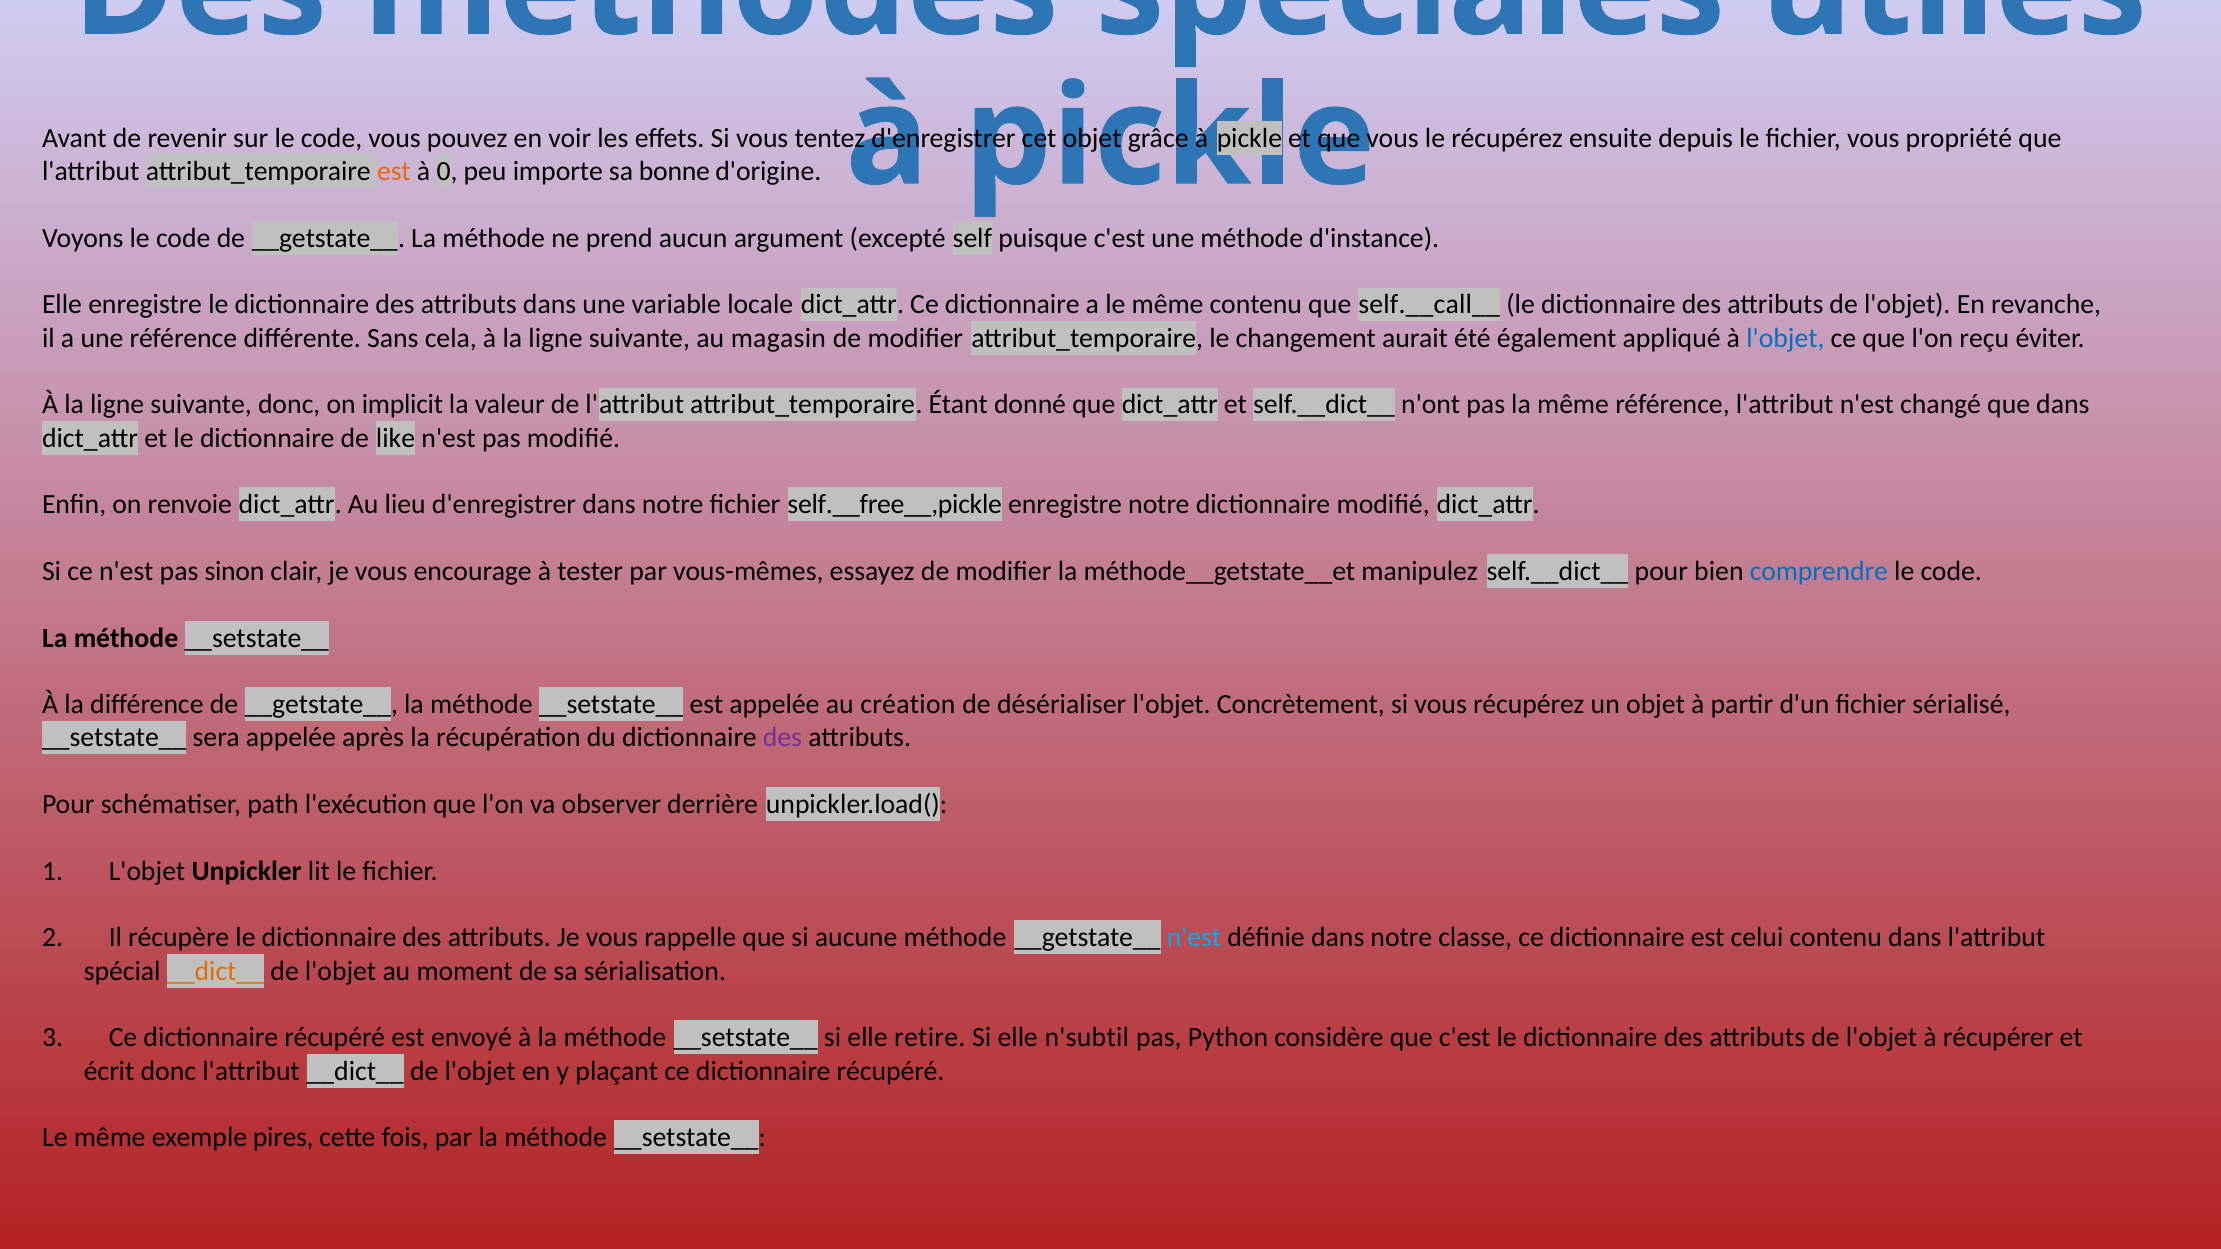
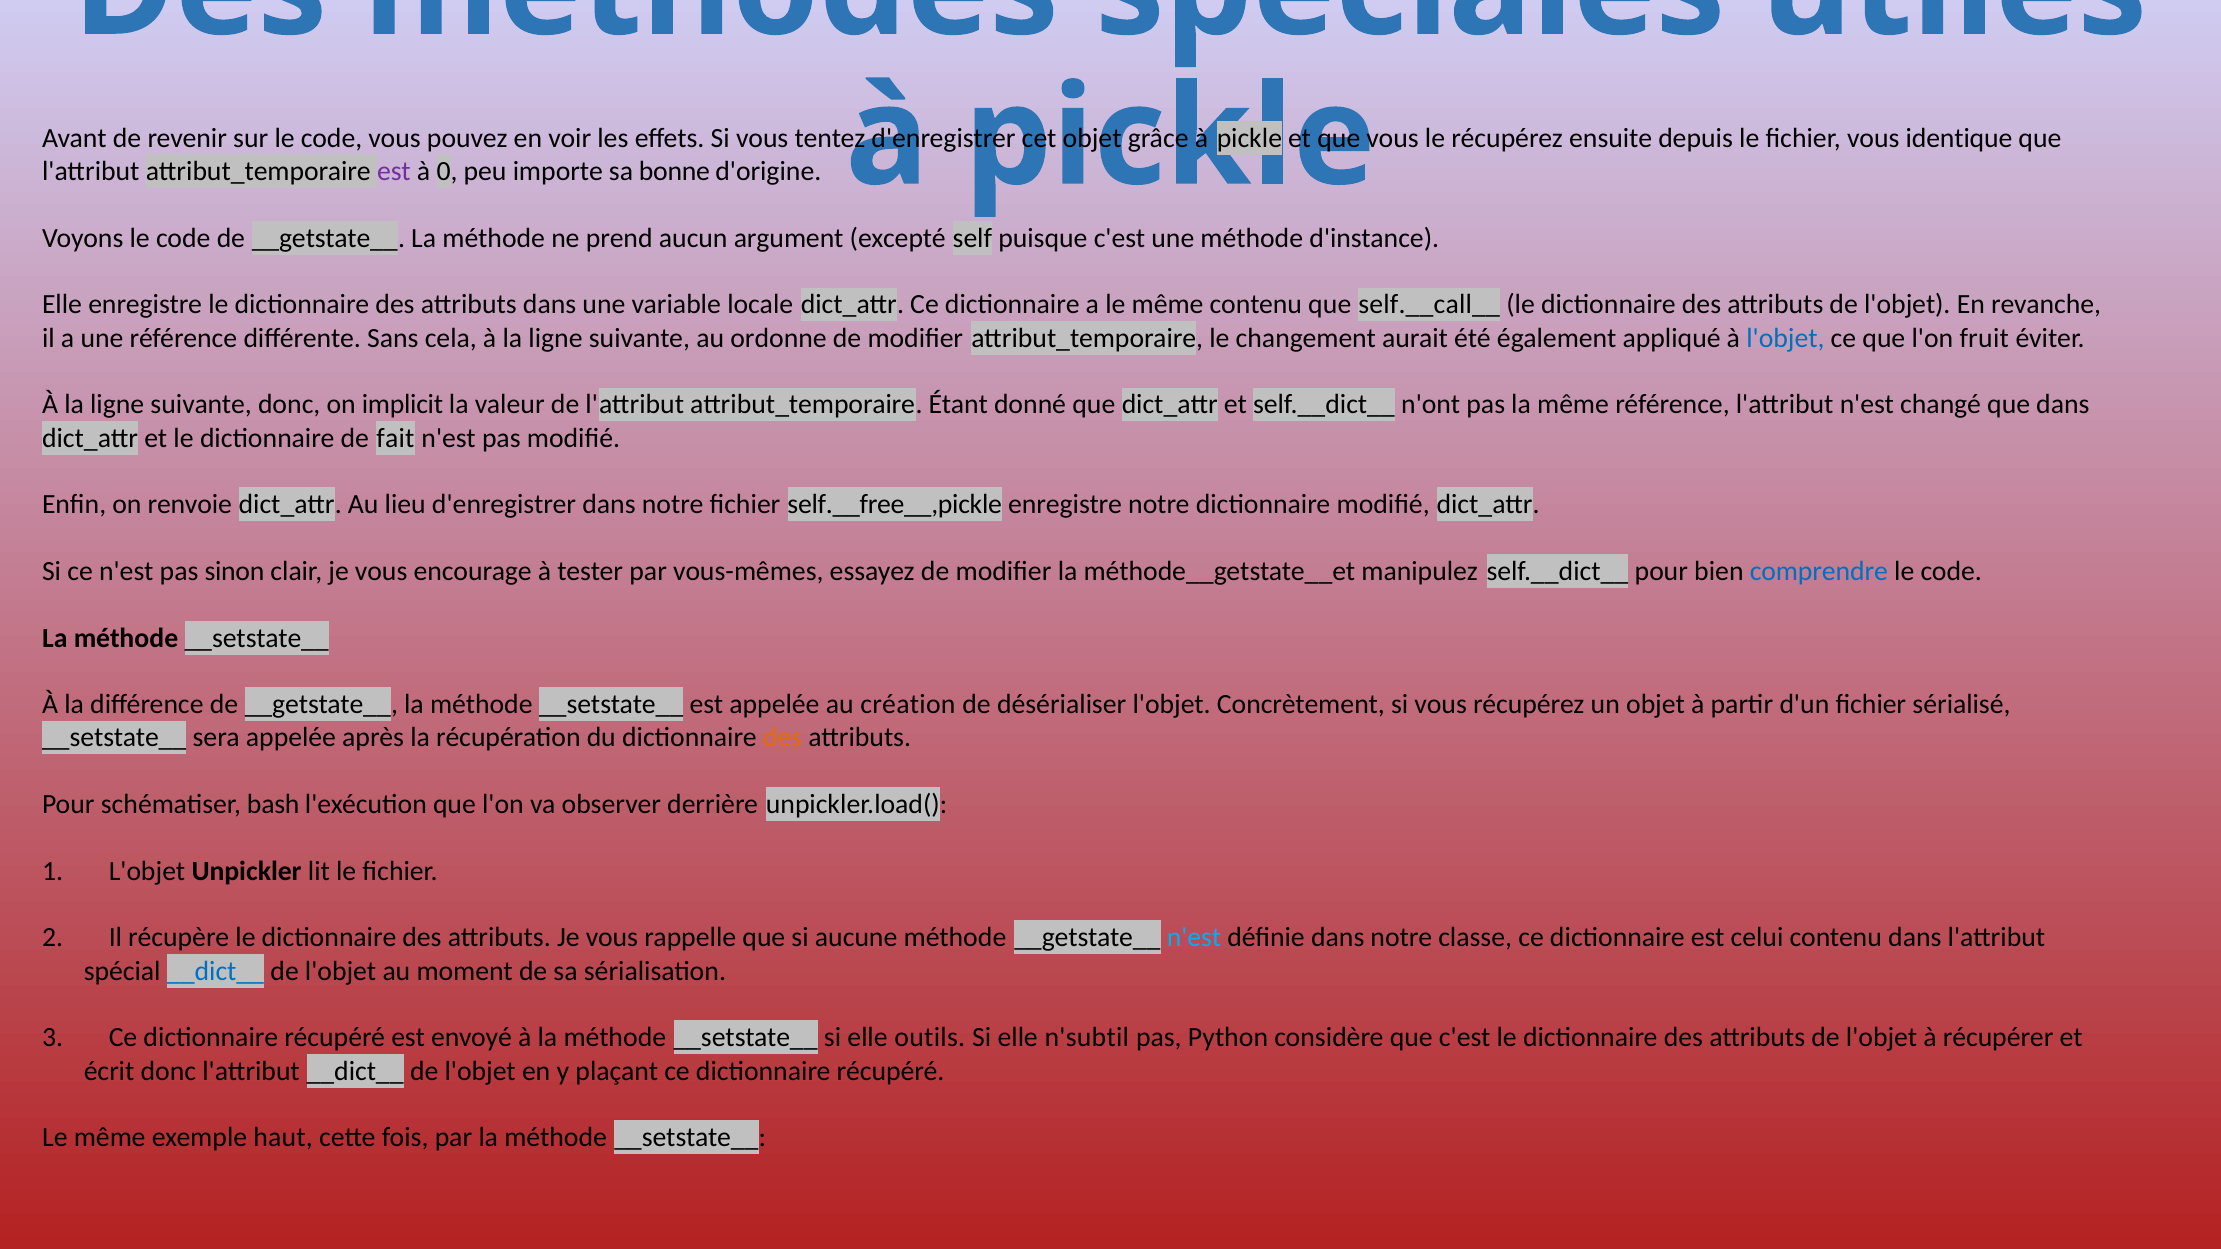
propriété: propriété -> identique (1959, 138)
est colour: orange -> purple (394, 172)
magasin: magasin -> ordonne (779, 338)
reçu: reçu -> fruit (1984, 338)
like: like -> fait (395, 438)
des colour: purple -> orange (783, 738)
path: path -> bash (273, 805)
__dict__ colour: orange -> blue (216, 971)
retire: retire -> outils (930, 1038)
pires: pires -> haut (283, 1138)
